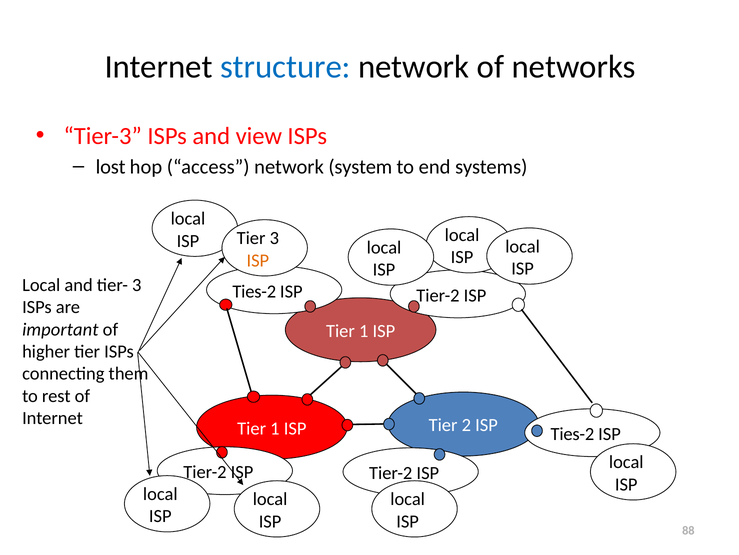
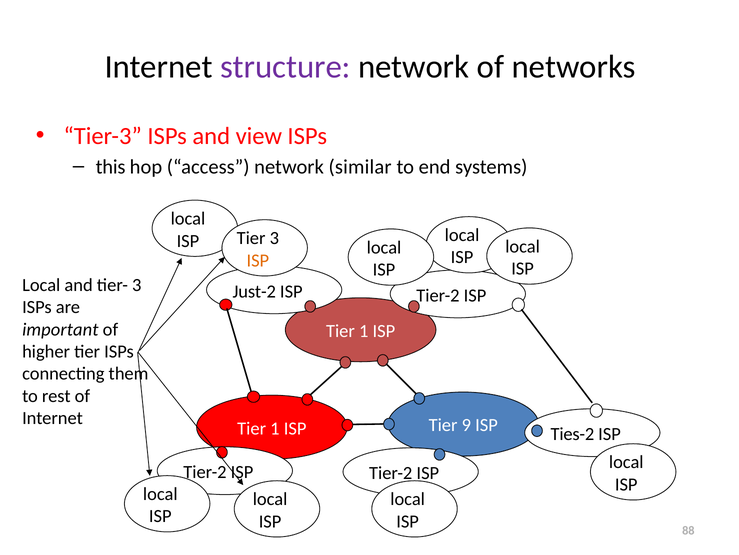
structure colour: blue -> purple (285, 67)
lost: lost -> this (111, 167)
system: system -> similar (360, 167)
Ties-2: Ties-2 -> Just-2 (254, 291)
2: 2 -> 9 (466, 425)
